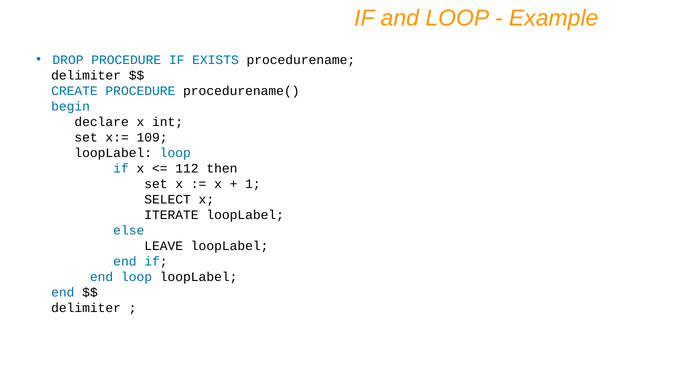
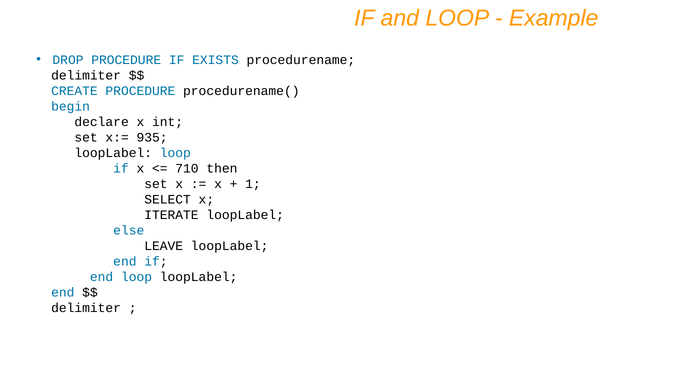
109: 109 -> 935 (152, 137)
112: 112 -> 710 (187, 169)
